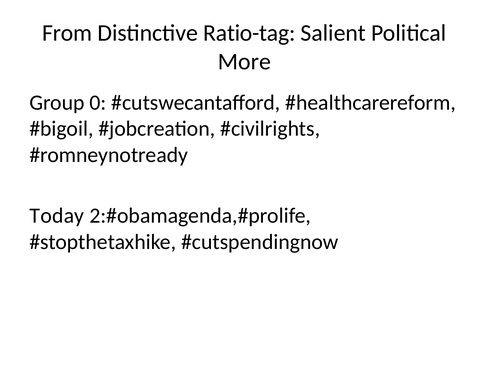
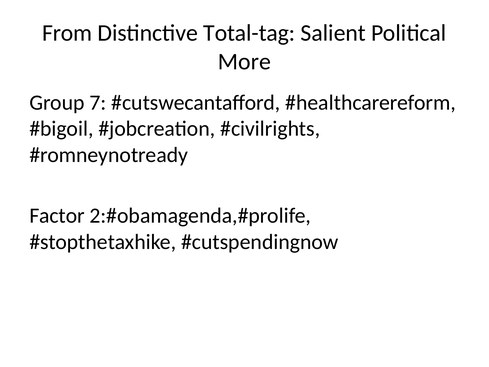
Ratio-tag: Ratio-tag -> Total-tag (249, 33)
0: 0 -> 7 (98, 103)
Today: Today -> Factor (57, 216)
